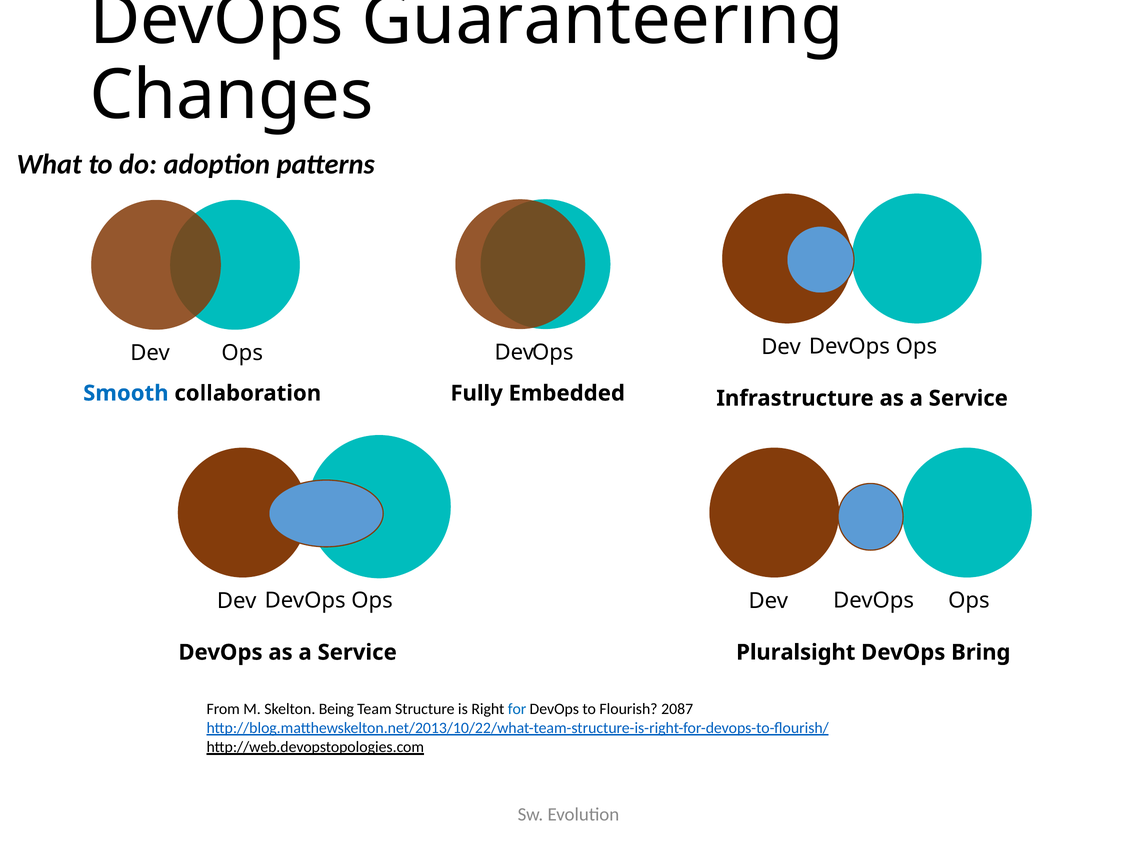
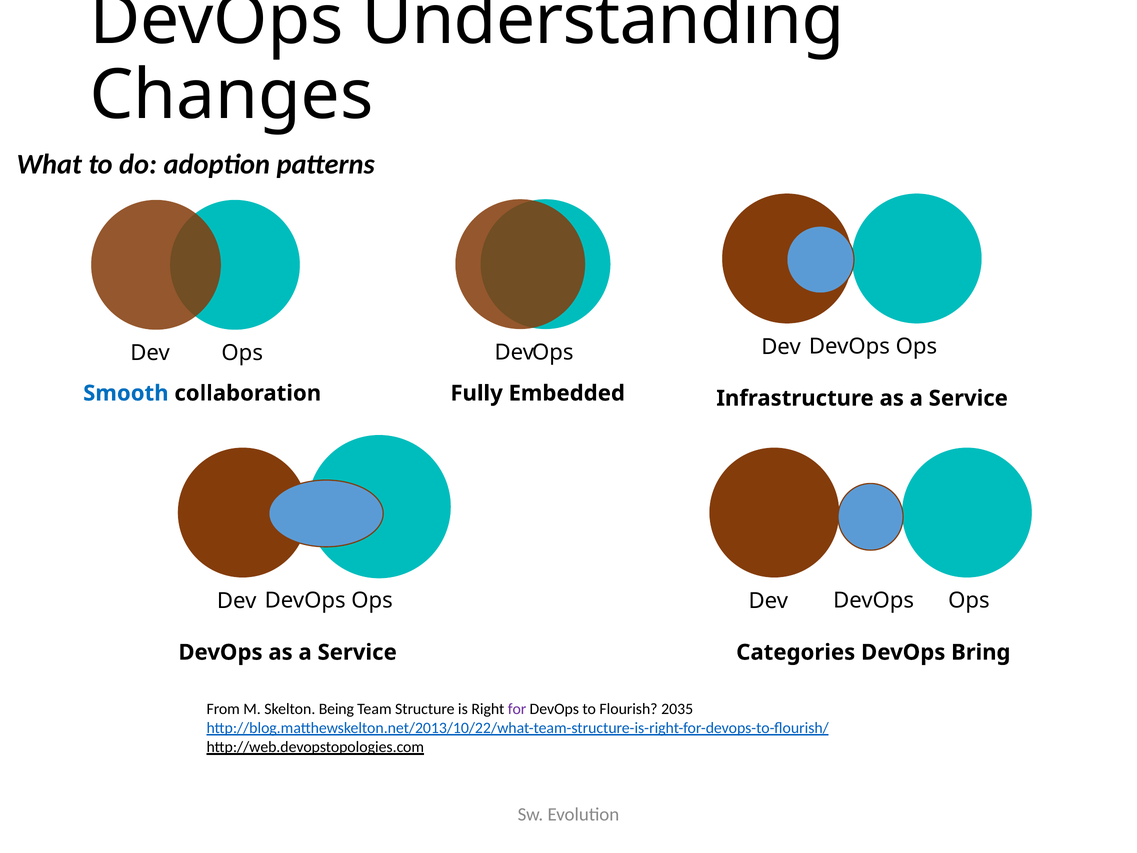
Guaranteering: Guaranteering -> Understanding (603, 20)
Pluralsight: Pluralsight -> Categories (796, 652)
for colour: blue -> purple (517, 709)
2087: 2087 -> 2035 (677, 709)
